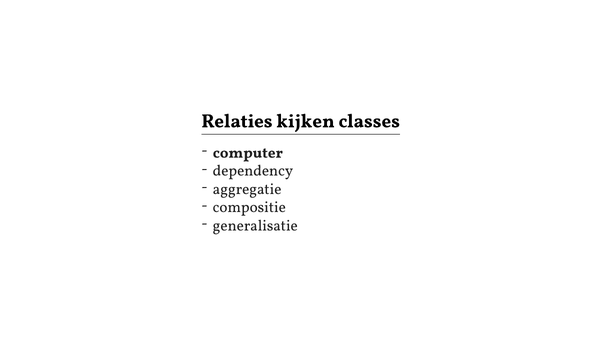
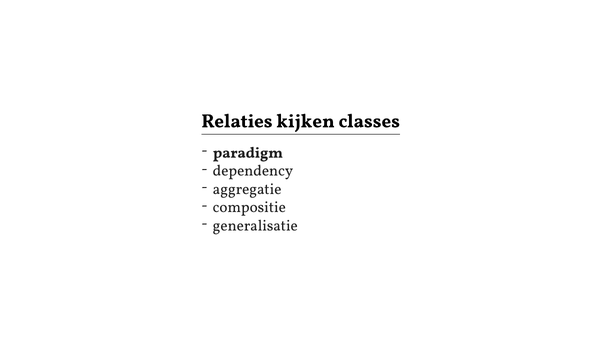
computer: computer -> paradigm (248, 152)
